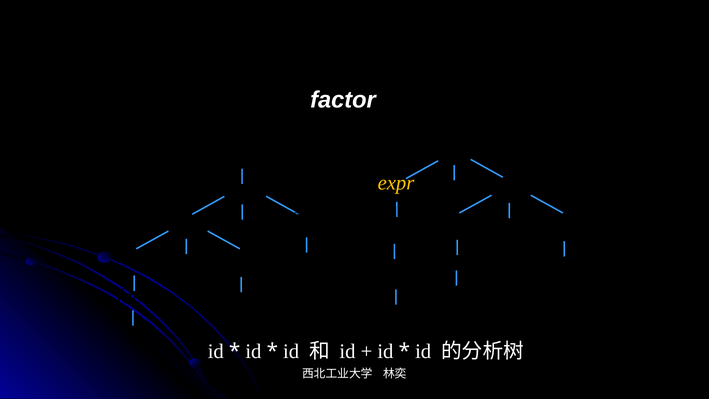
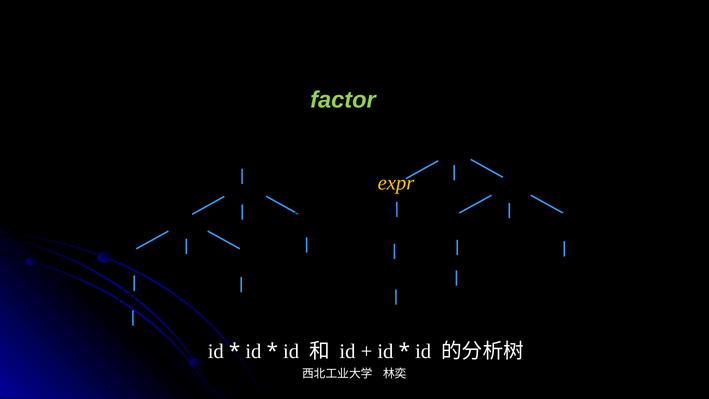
factor colour: white -> light green (343, 100)
